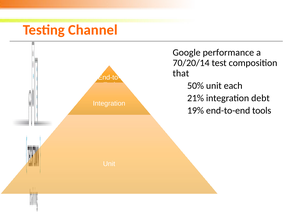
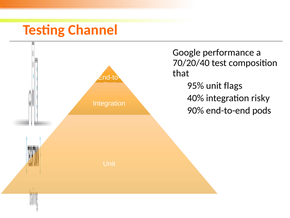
70/20/14: 70/20/14 -> 70/20/40 (191, 63)
50%: 50% -> 95% (196, 86)
each: each -> flags (233, 86)
21%: 21% -> 40% (196, 98)
debt: debt -> risky (260, 98)
19%: 19% -> 90% (196, 110)
tools: tools -> pods (262, 110)
